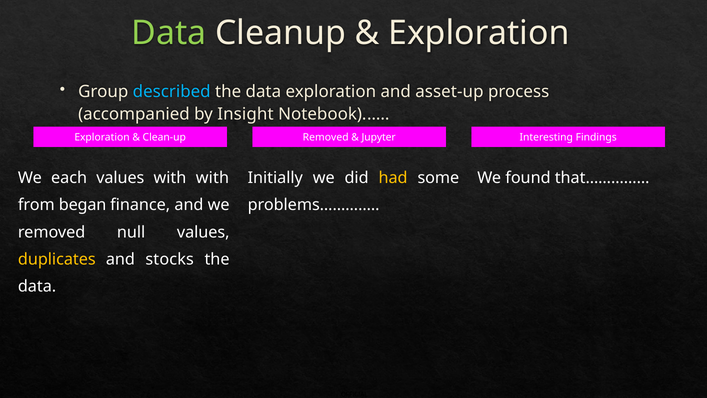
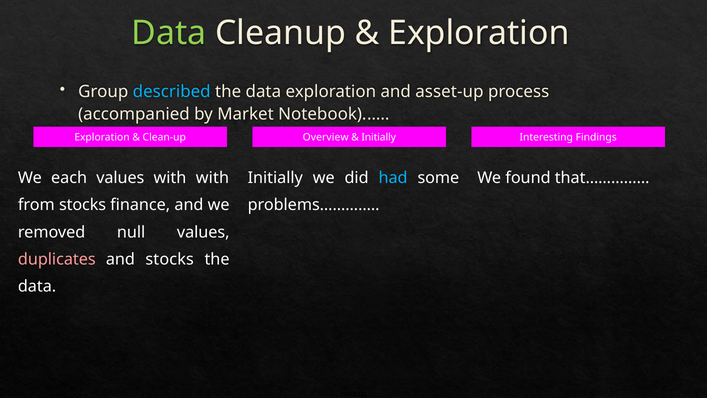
Insight: Insight -> Market (246, 114)
Removed: Removed -> Overview (326, 137)
Jupyter: Jupyter -> Initially (379, 137)
had colour: yellow -> light blue (393, 178)
from began: began -> stocks (83, 205)
duplicates colour: yellow -> pink (57, 259)
